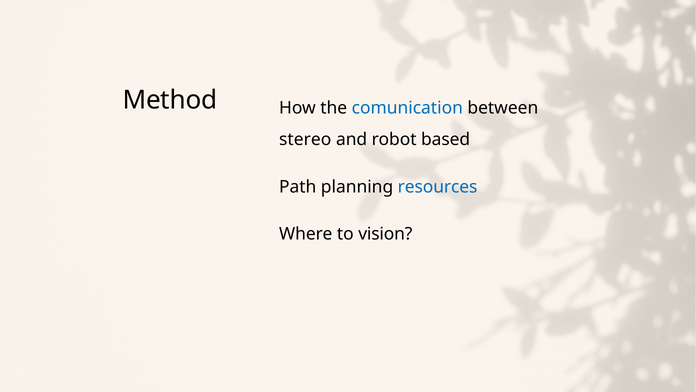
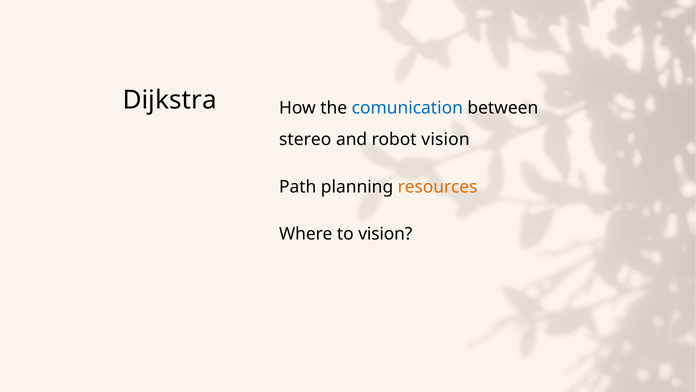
Method: Method -> Dijkstra (170, 100)
robot based: based -> vision (446, 139)
resources colour: blue -> orange (438, 187)
